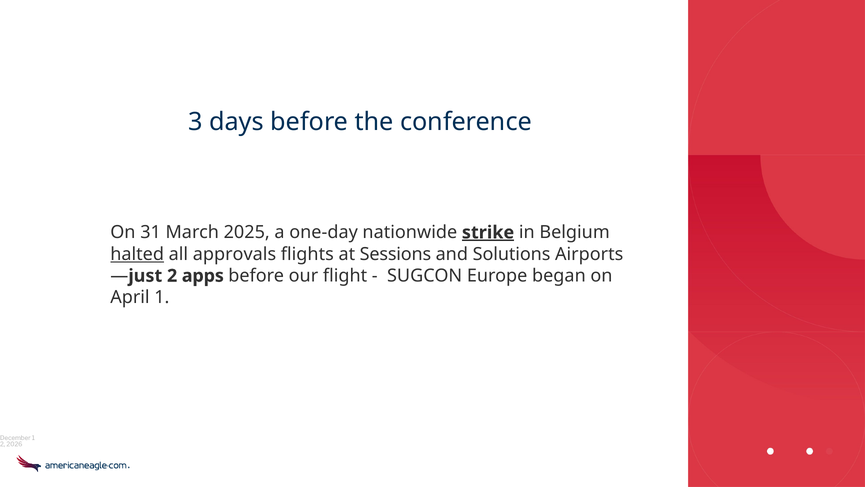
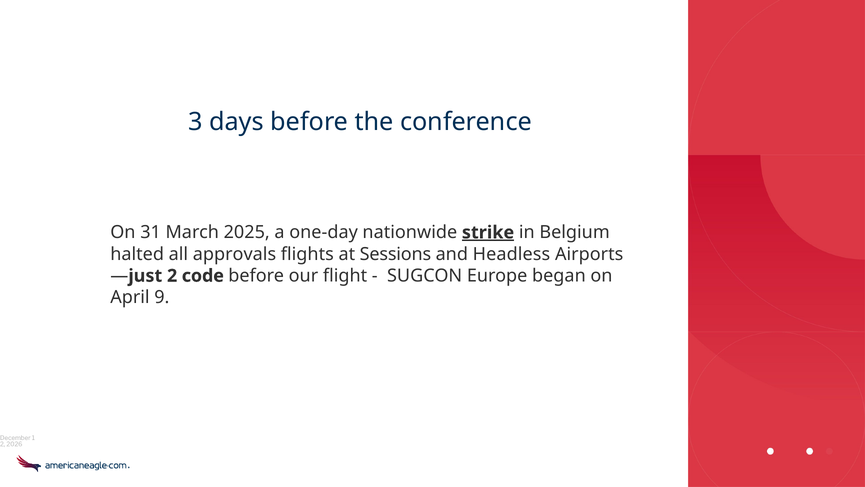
halted underline: present -> none (137, 254)
Solutions: Solutions -> Headless (511, 254)
apps: apps -> code (203, 276)
April 1: 1 -> 9 (162, 297)
